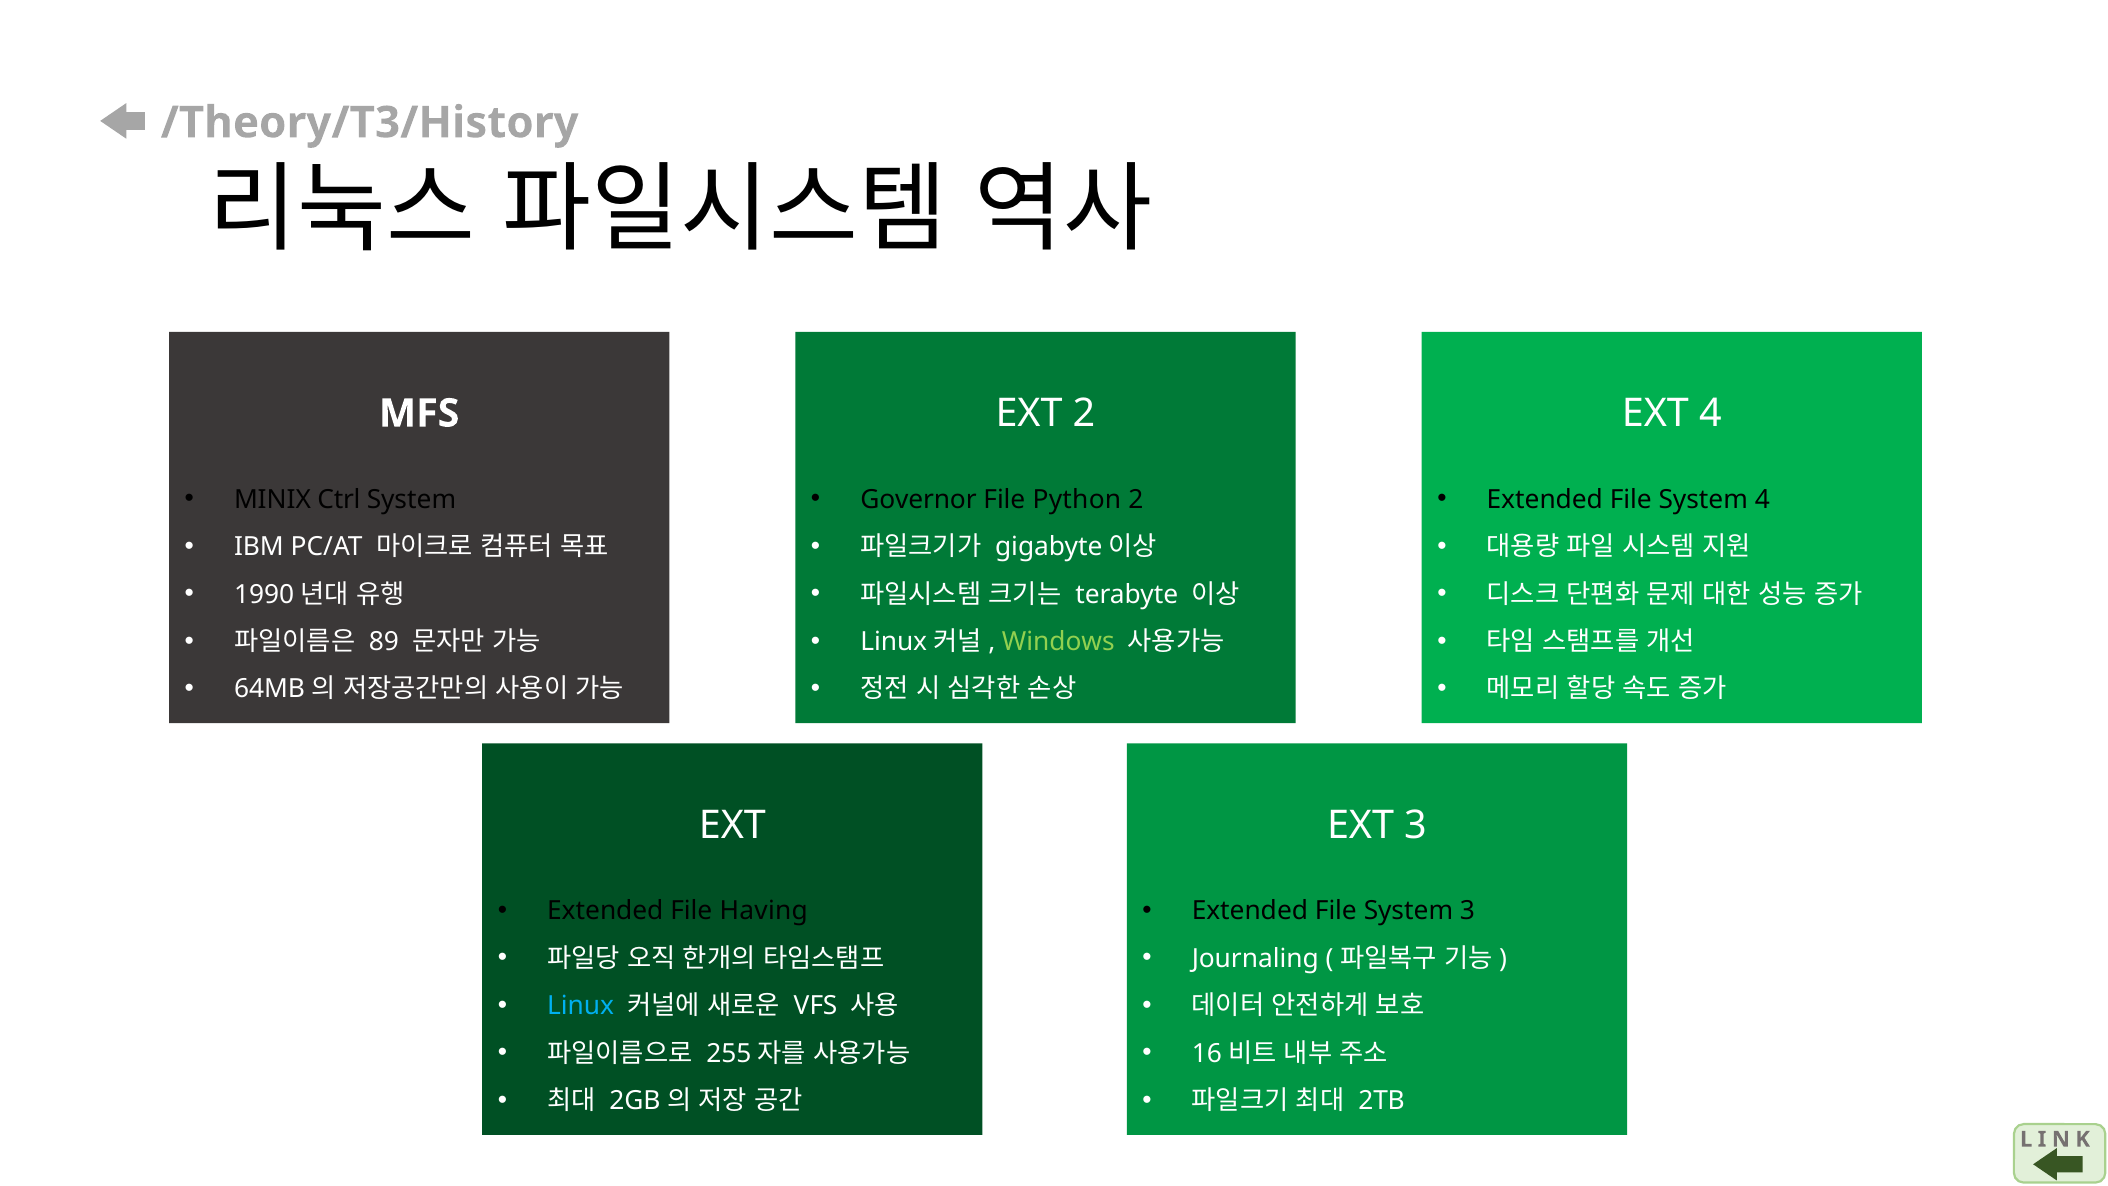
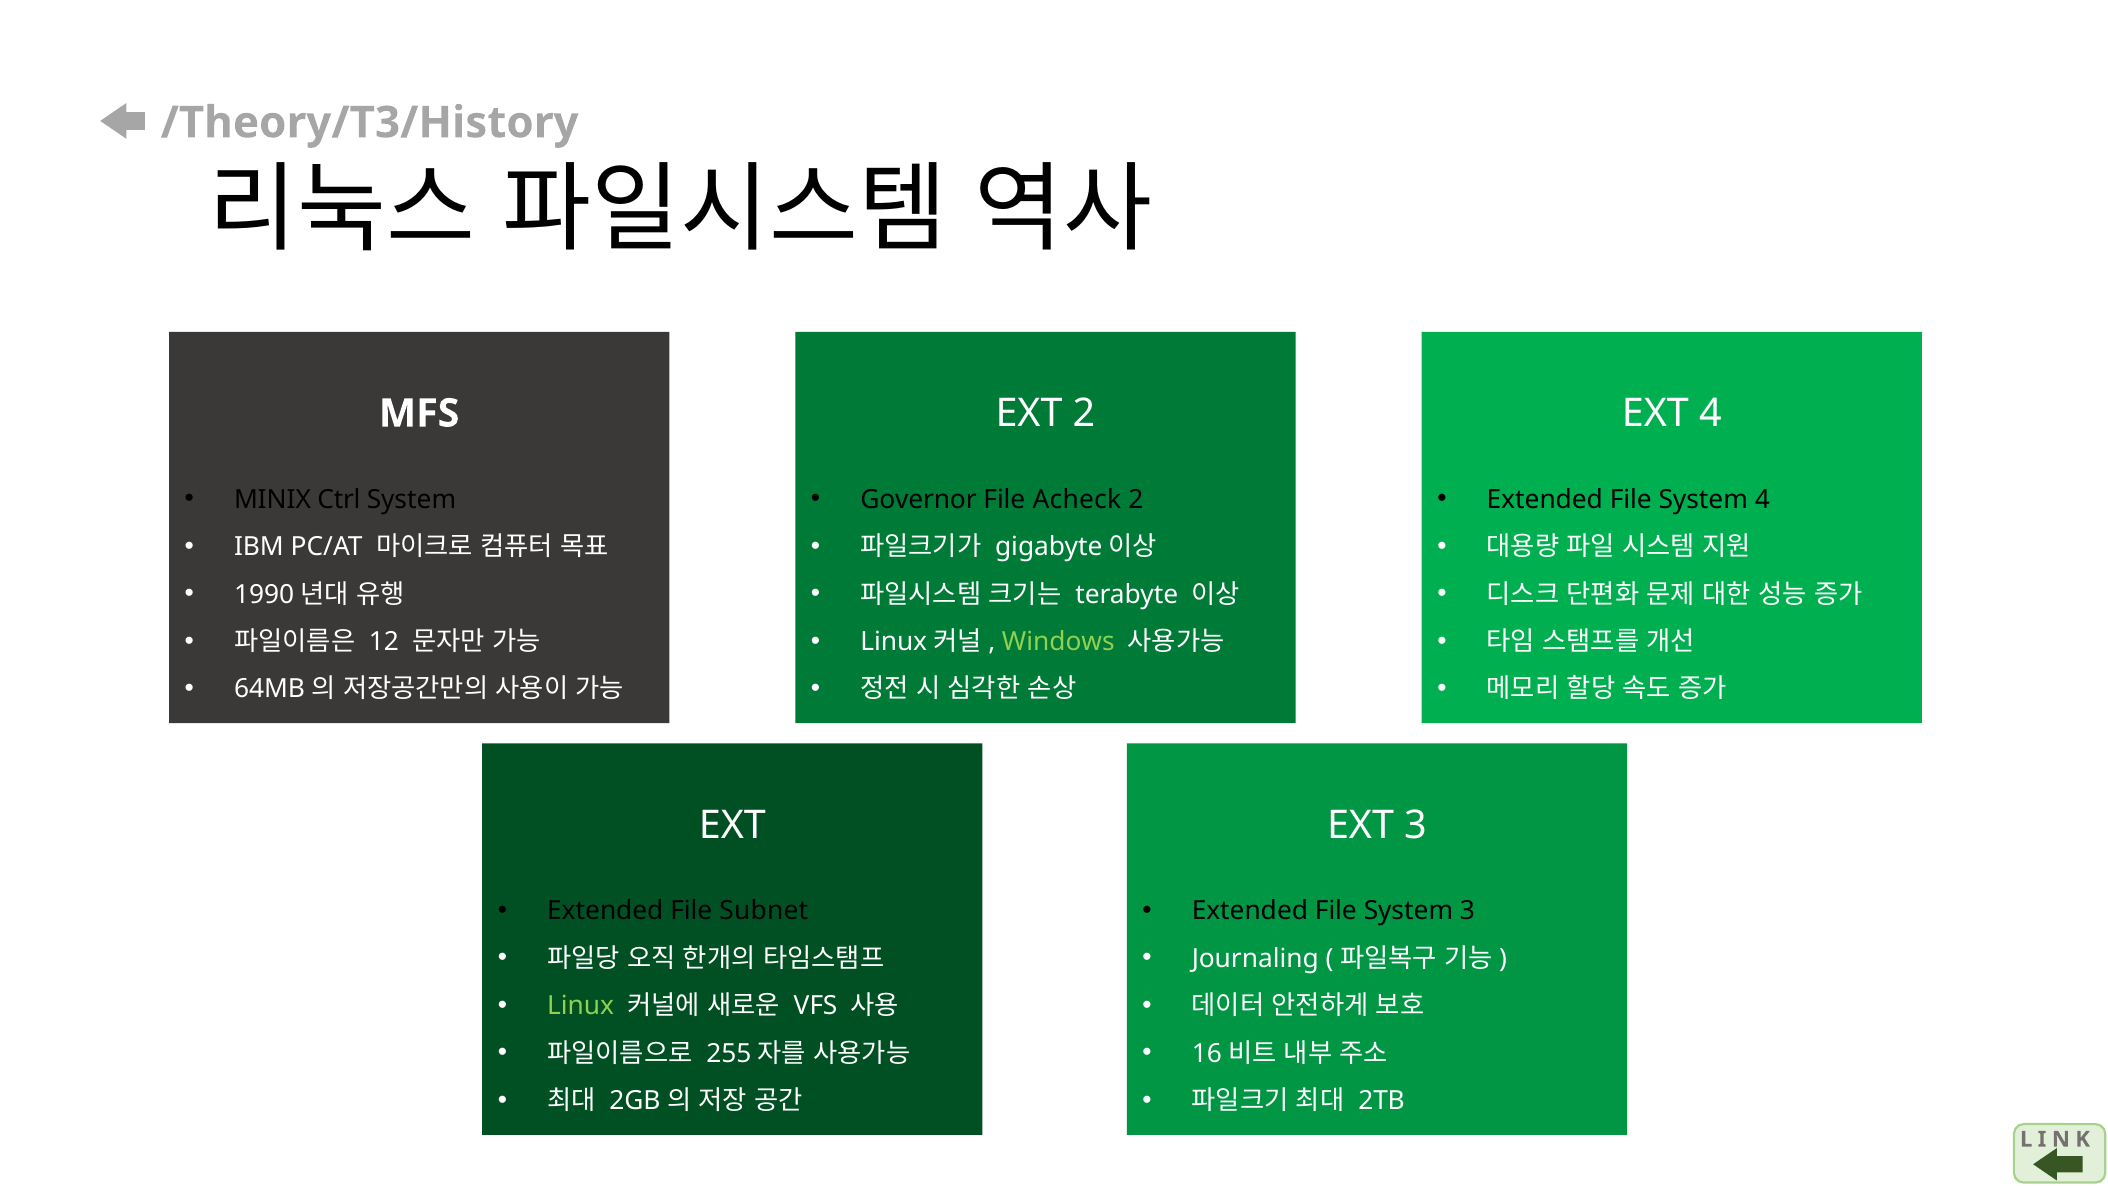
Python: Python -> Acheck (1077, 499)
89: 89 -> 12 (384, 642)
Having: Having -> Subnet (764, 911)
Linux colour: light blue -> light green (581, 1006)
